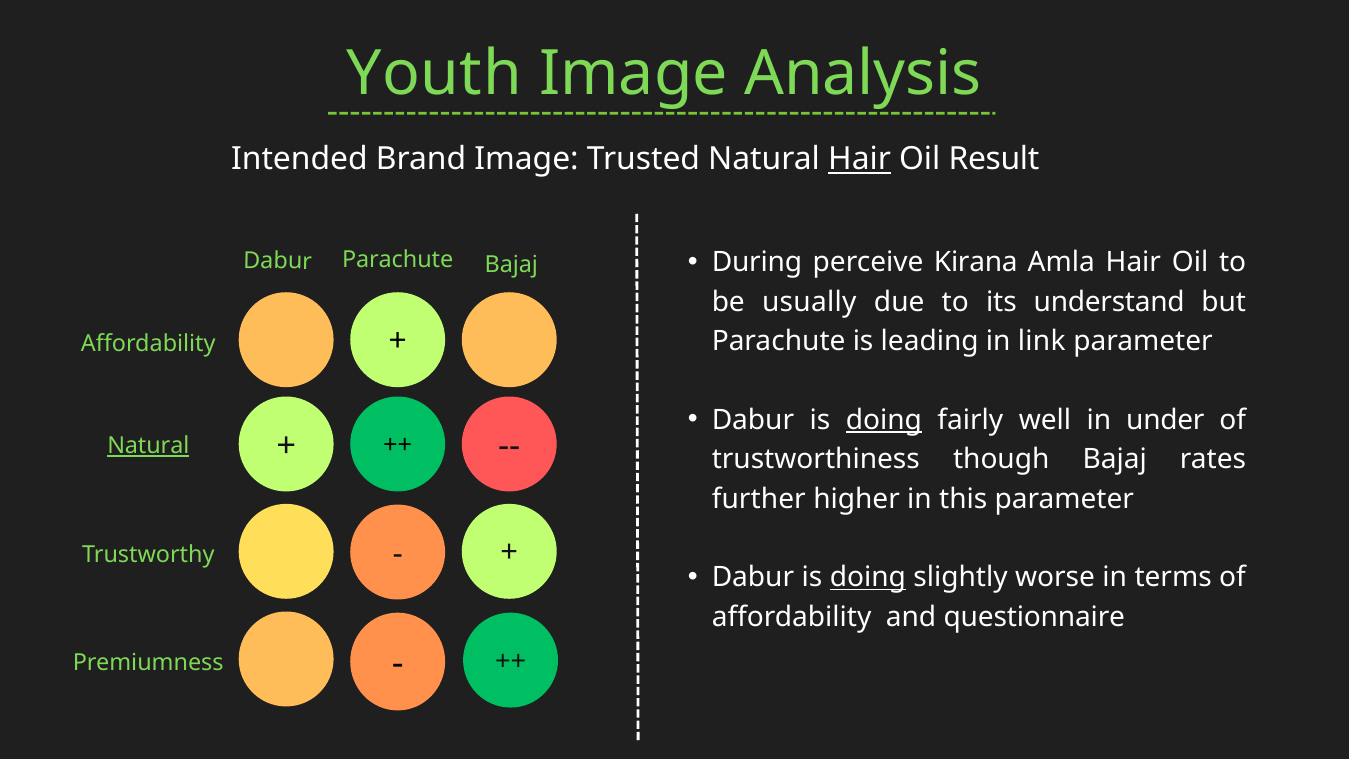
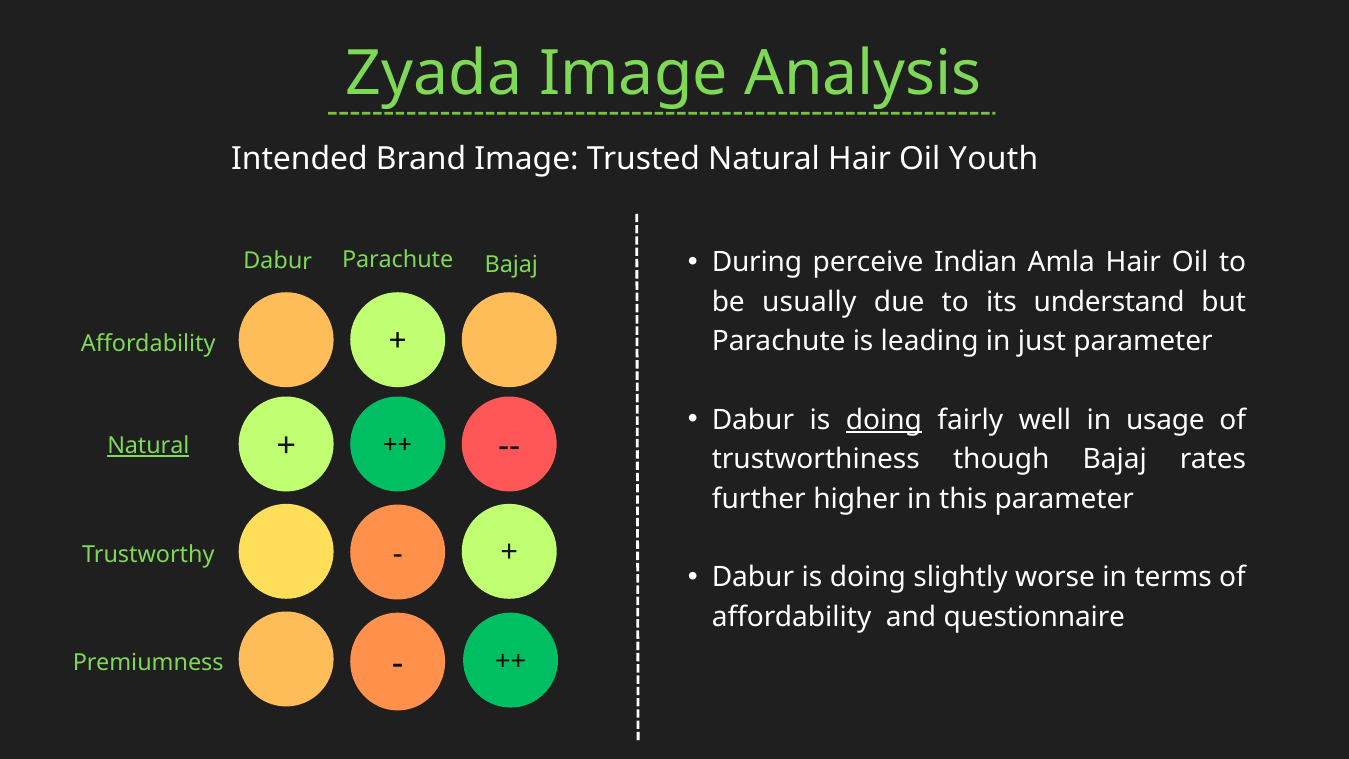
Youth: Youth -> Zyada (434, 74)
Hair underline: present -> none (860, 159)
Result: Result -> Youth (994, 159)
Kirana: Kirana -> Indian (976, 263)
link: link -> just (1042, 341)
under: under -> usage (1165, 420)
doing underline: present -> none (868, 577)
